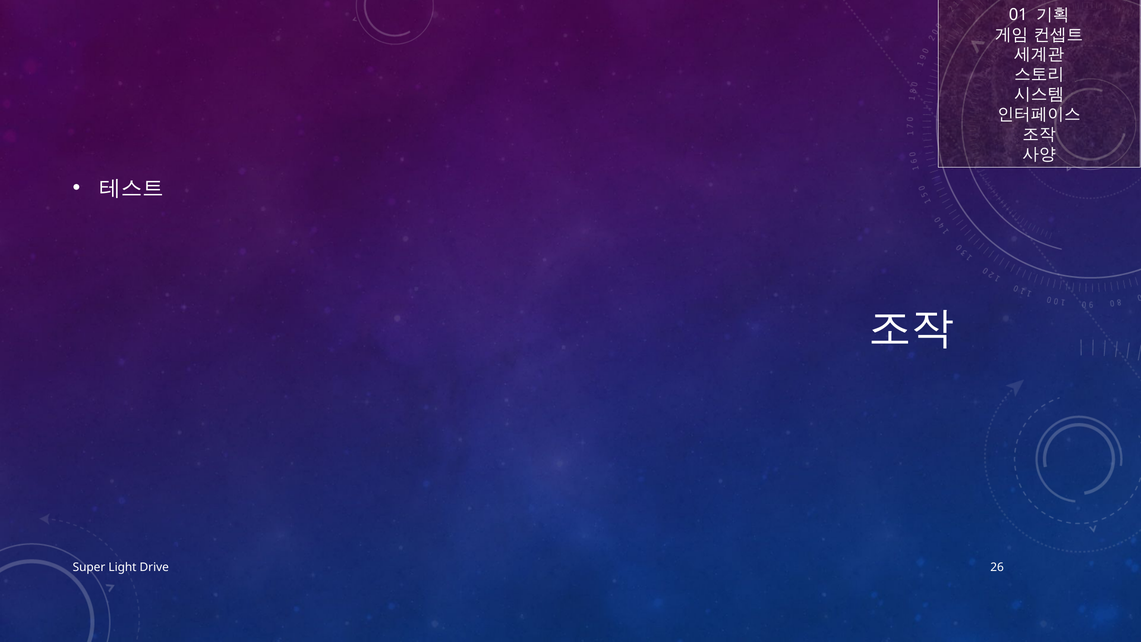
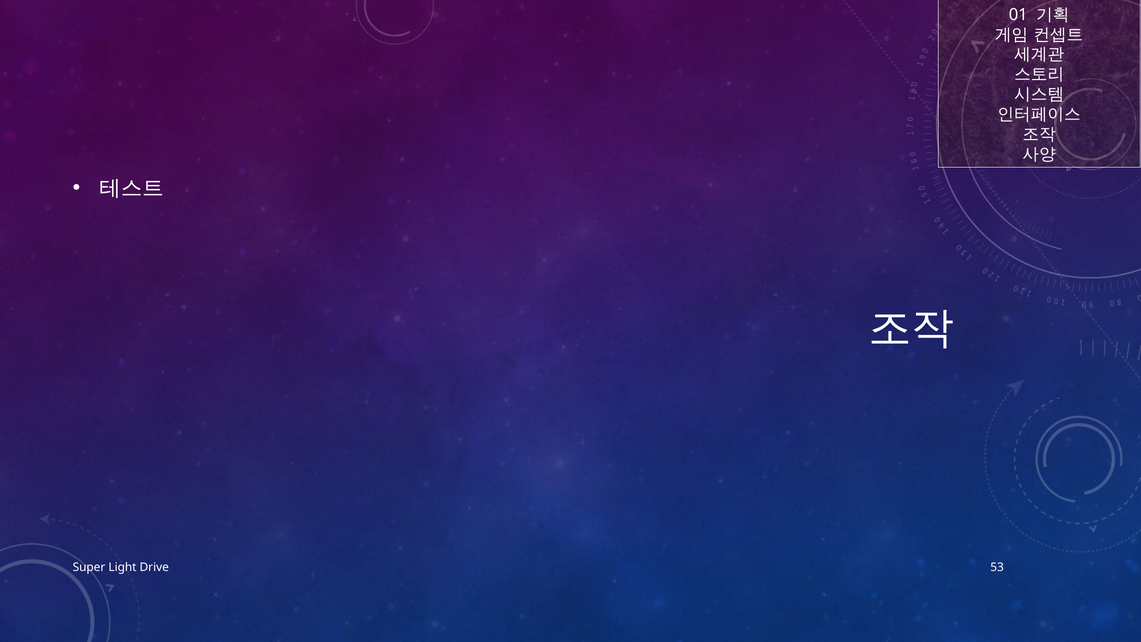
26: 26 -> 53 (997, 567)
